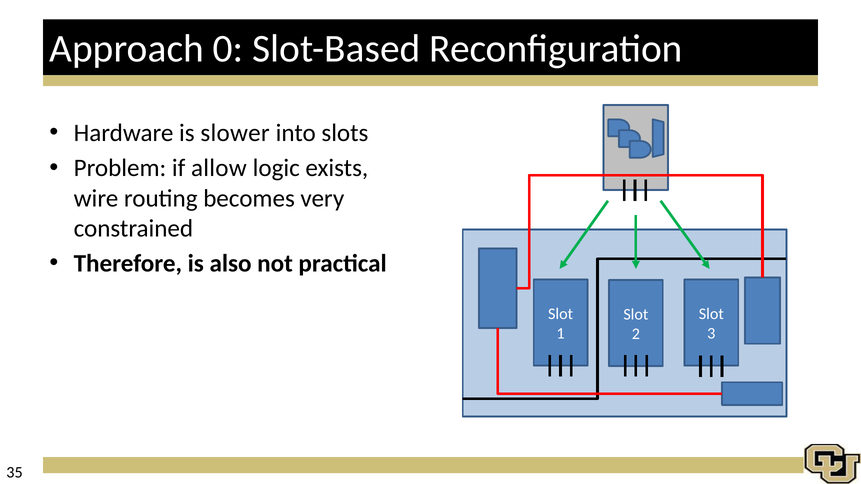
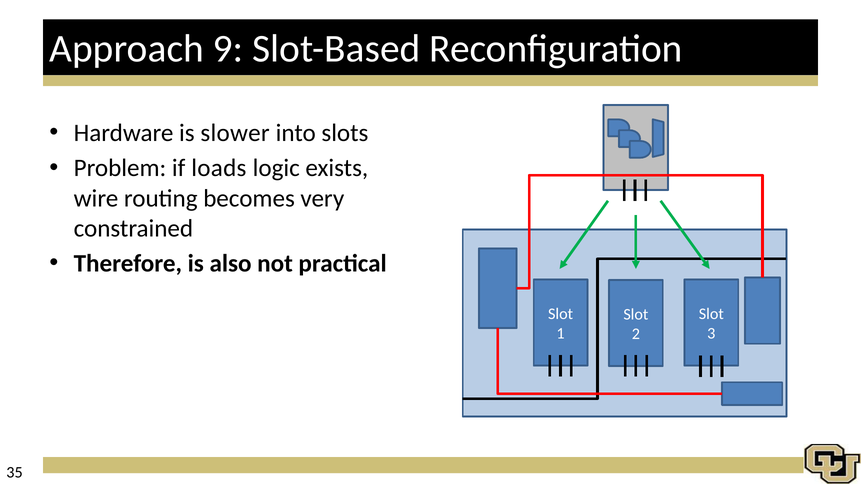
0: 0 -> 9 (228, 49)
allow: allow -> loads (219, 168)
